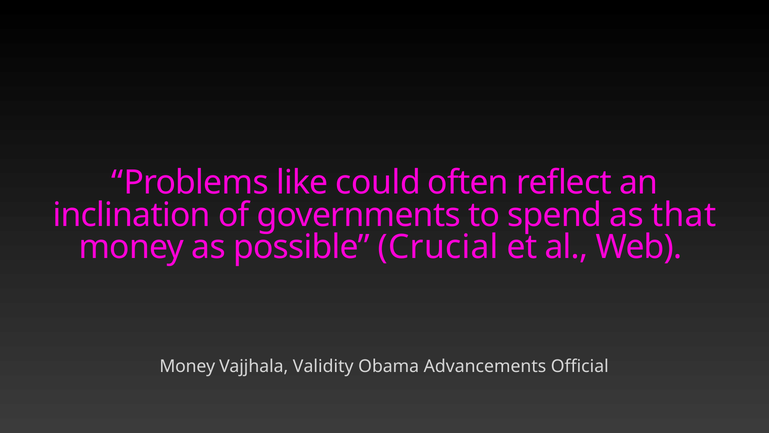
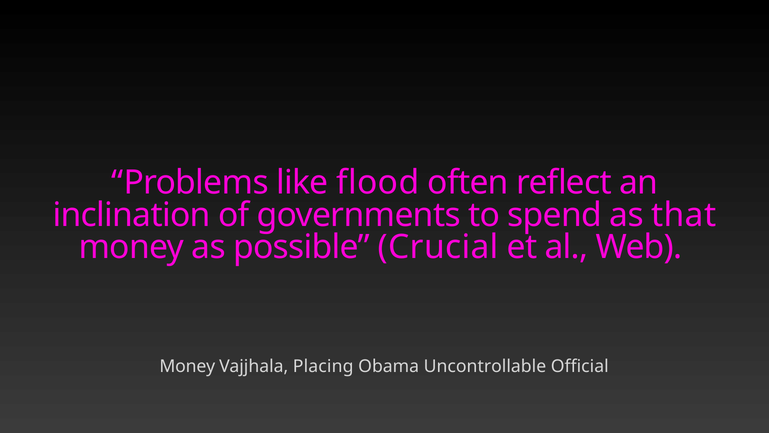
could: could -> flood (378, 183)
Validity: Validity -> Placing (323, 366)
Advancements: Advancements -> Uncontrollable (485, 366)
